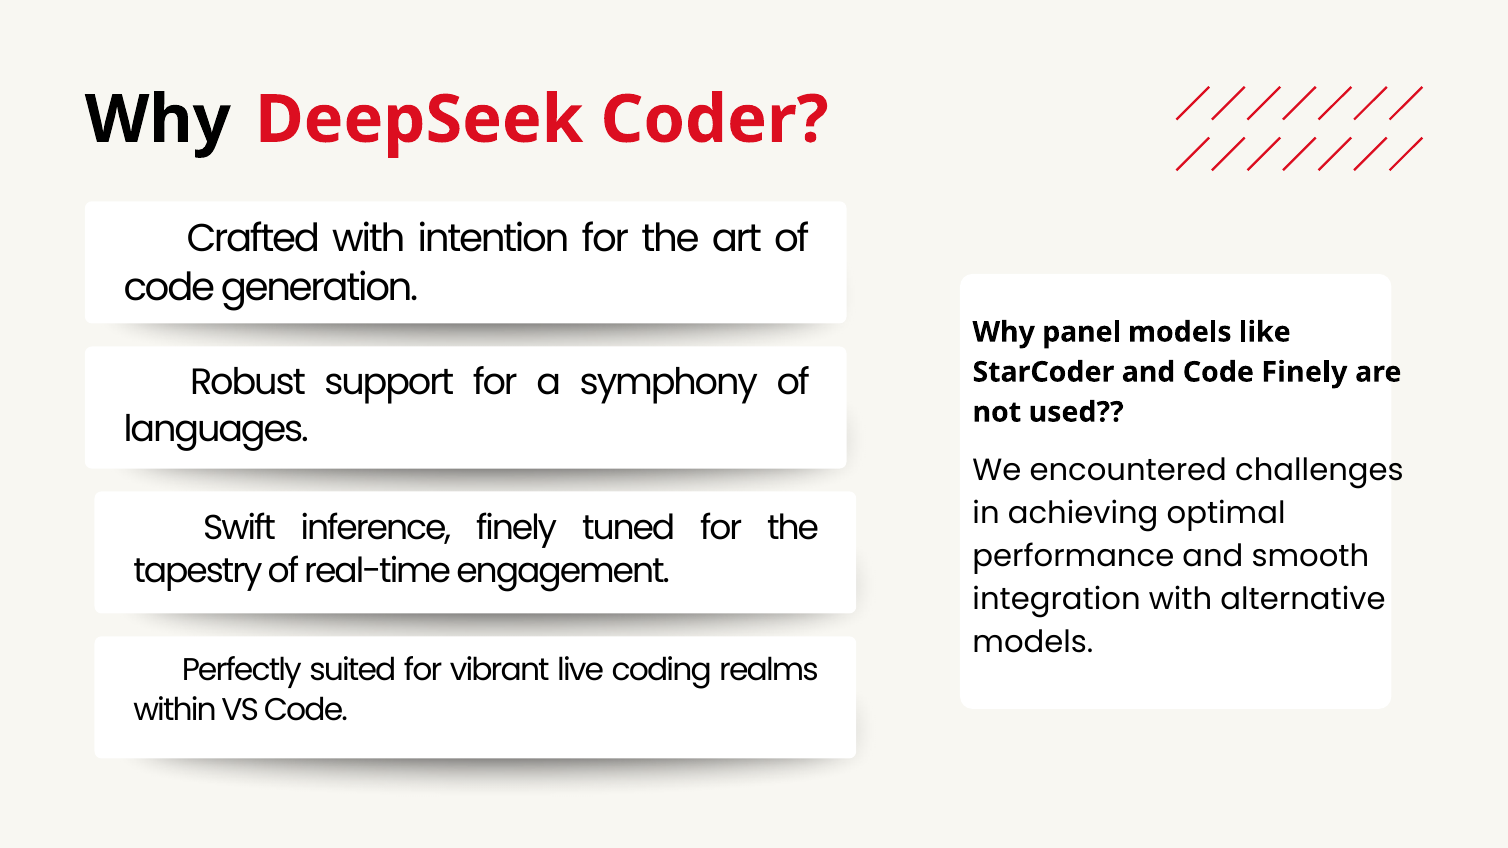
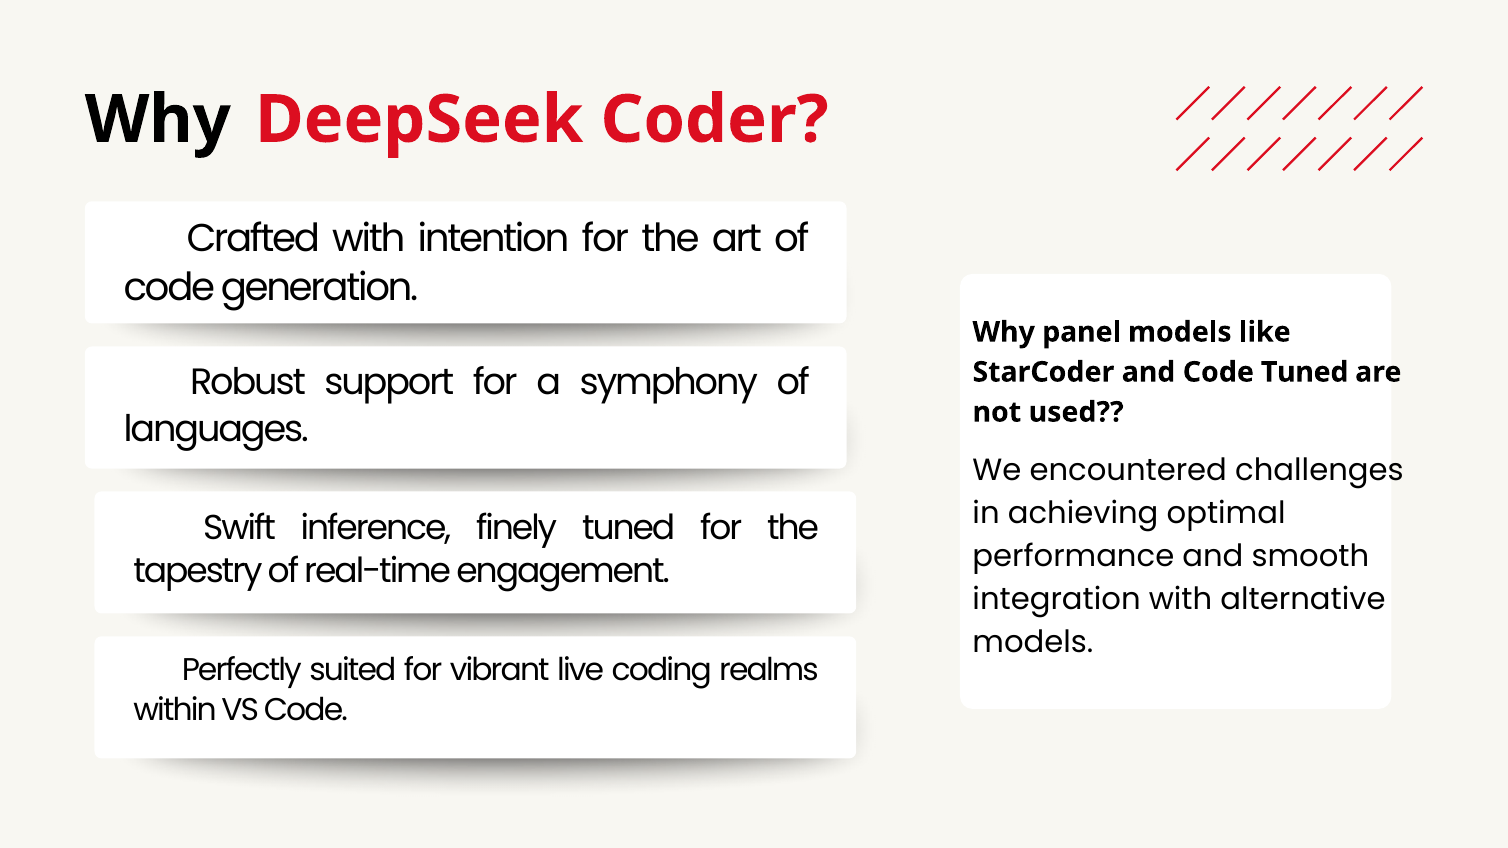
Code Finely: Finely -> Tuned (1305, 372)
